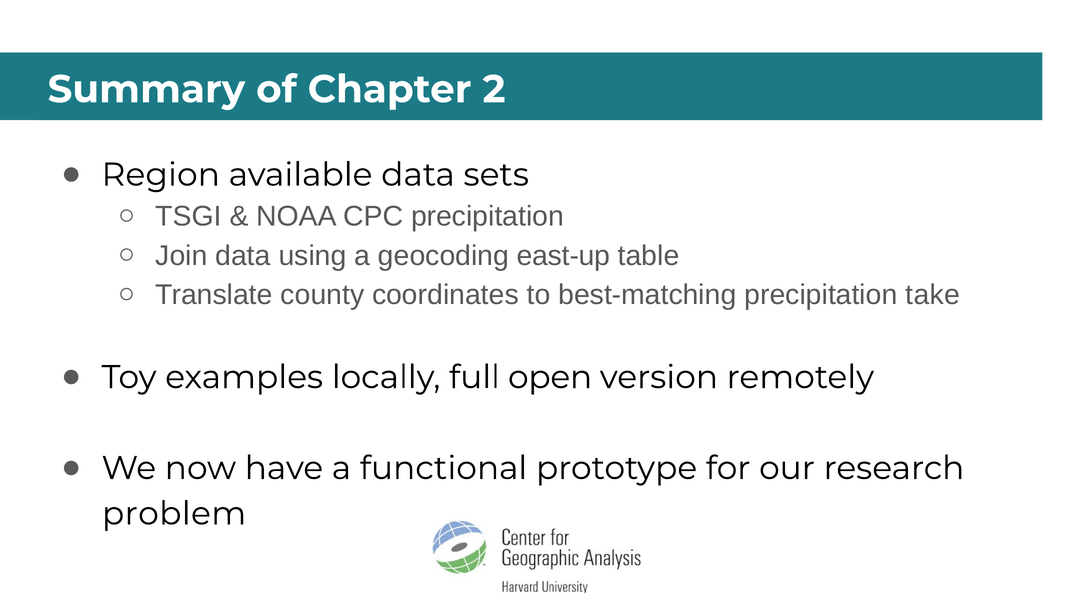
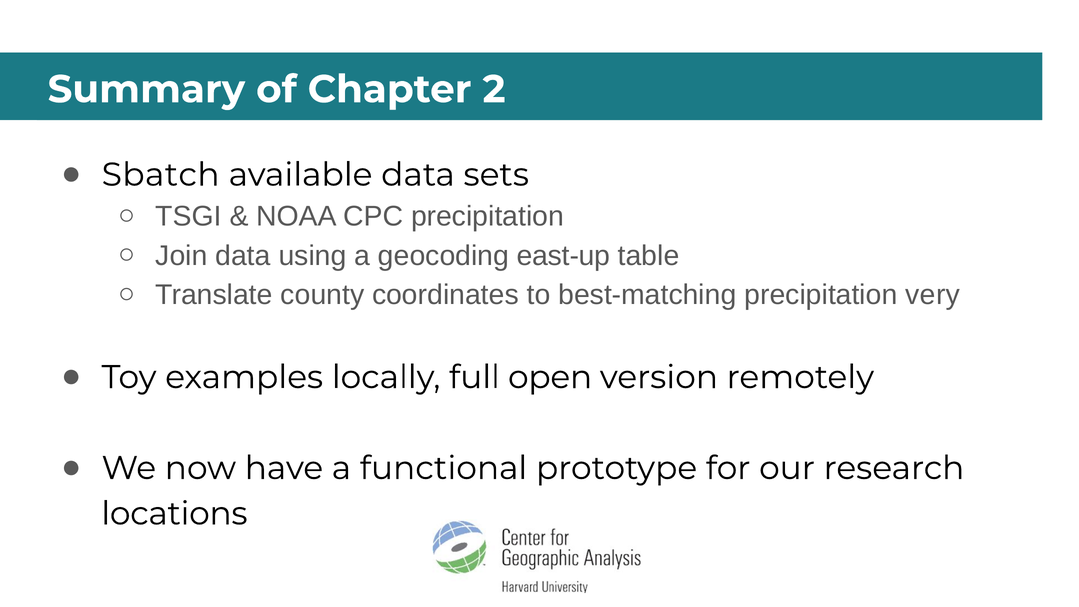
Region: Region -> Sbatch (161, 175)
take: take -> very (933, 295)
problem: problem -> locations (174, 514)
